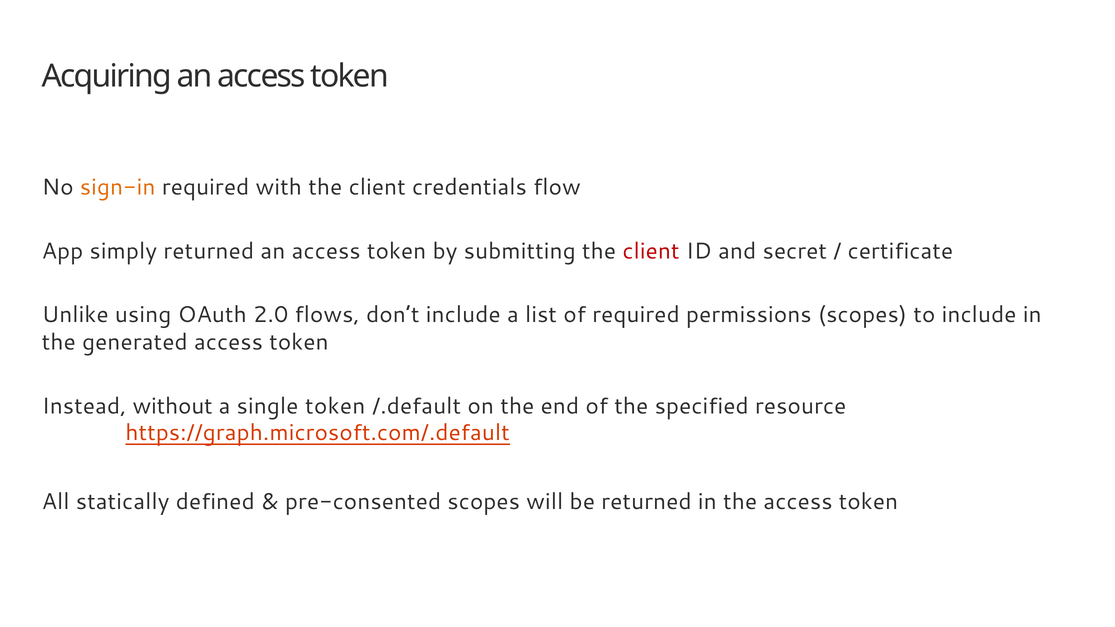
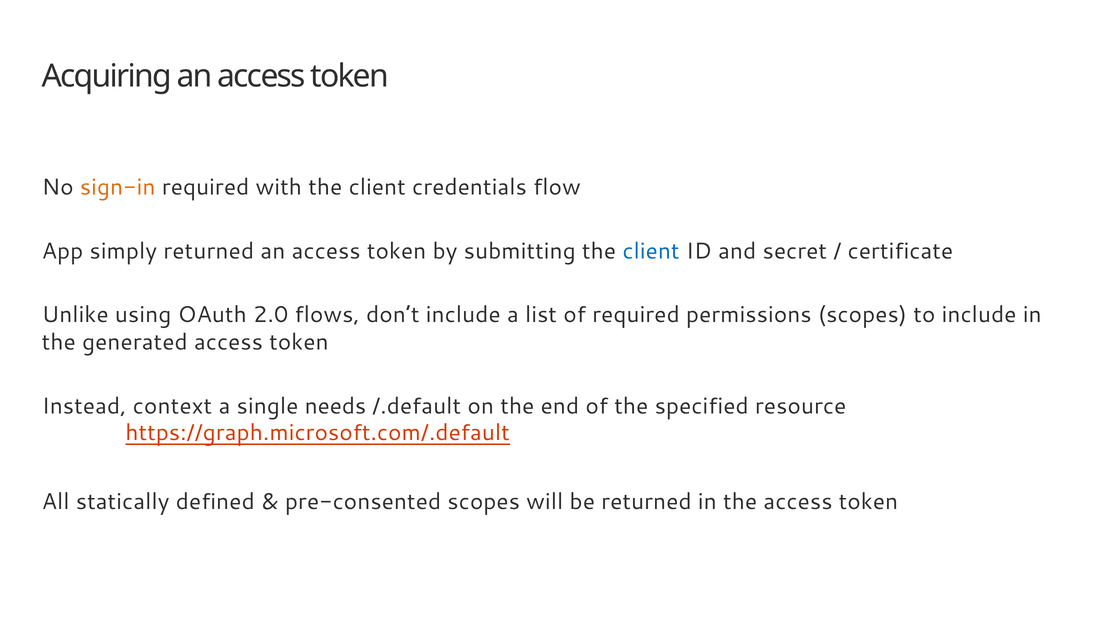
client colour: red -> blue (651, 251)
without: without -> context (172, 406)
single token: token -> needs (335, 406)
